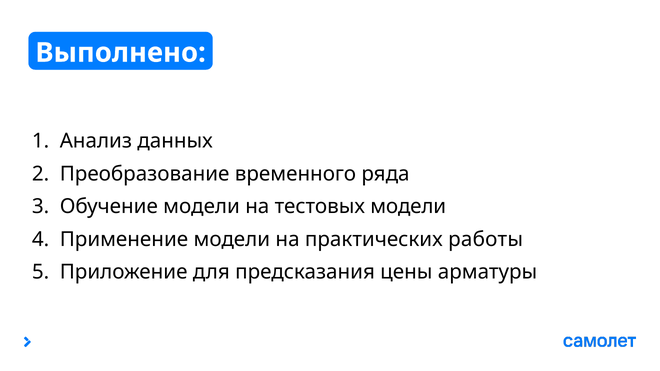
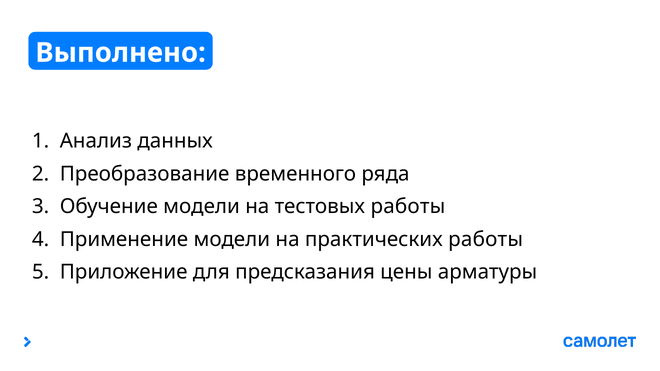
тестовых модели: модели -> работы (408, 207)
